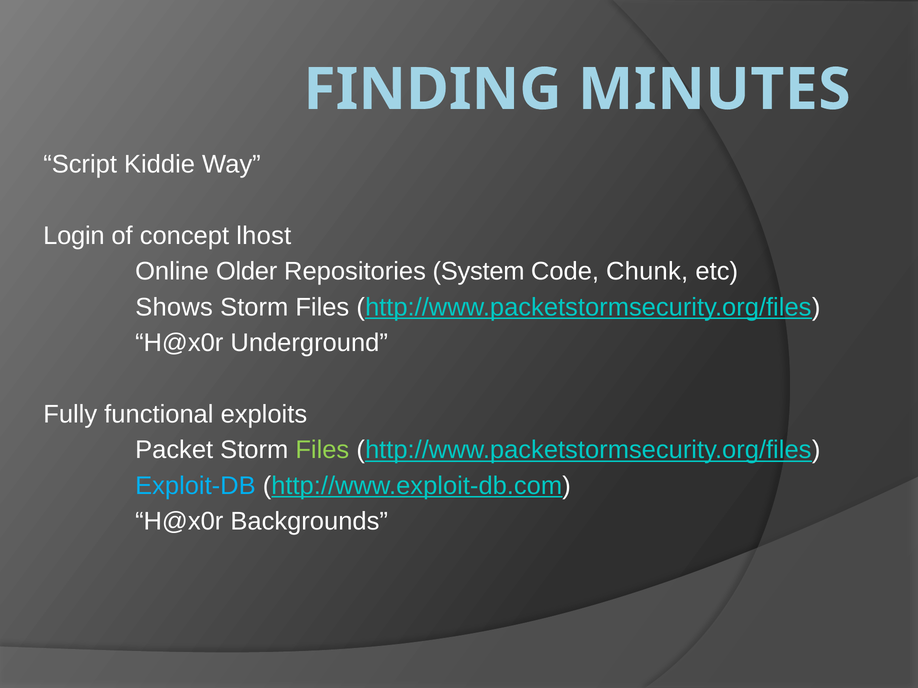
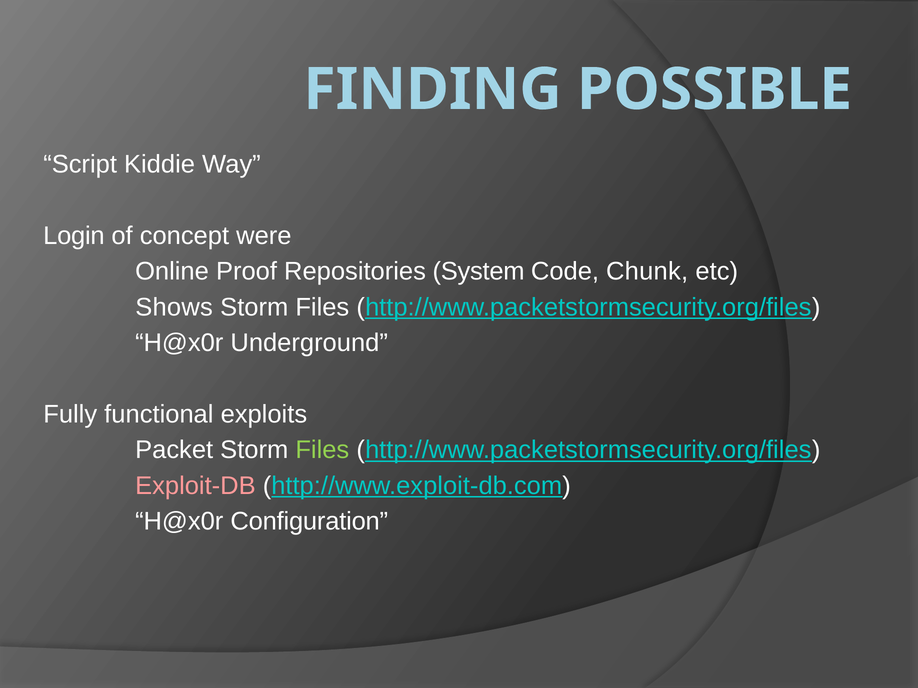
MINUTES: MINUTES -> POSSIBLE (715, 90)
lhost: lhost -> were (264, 236)
Older: Older -> Proof (246, 272)
Exploit-DB colour: light blue -> pink (195, 486)
Backgrounds: Backgrounds -> Configuration (309, 522)
